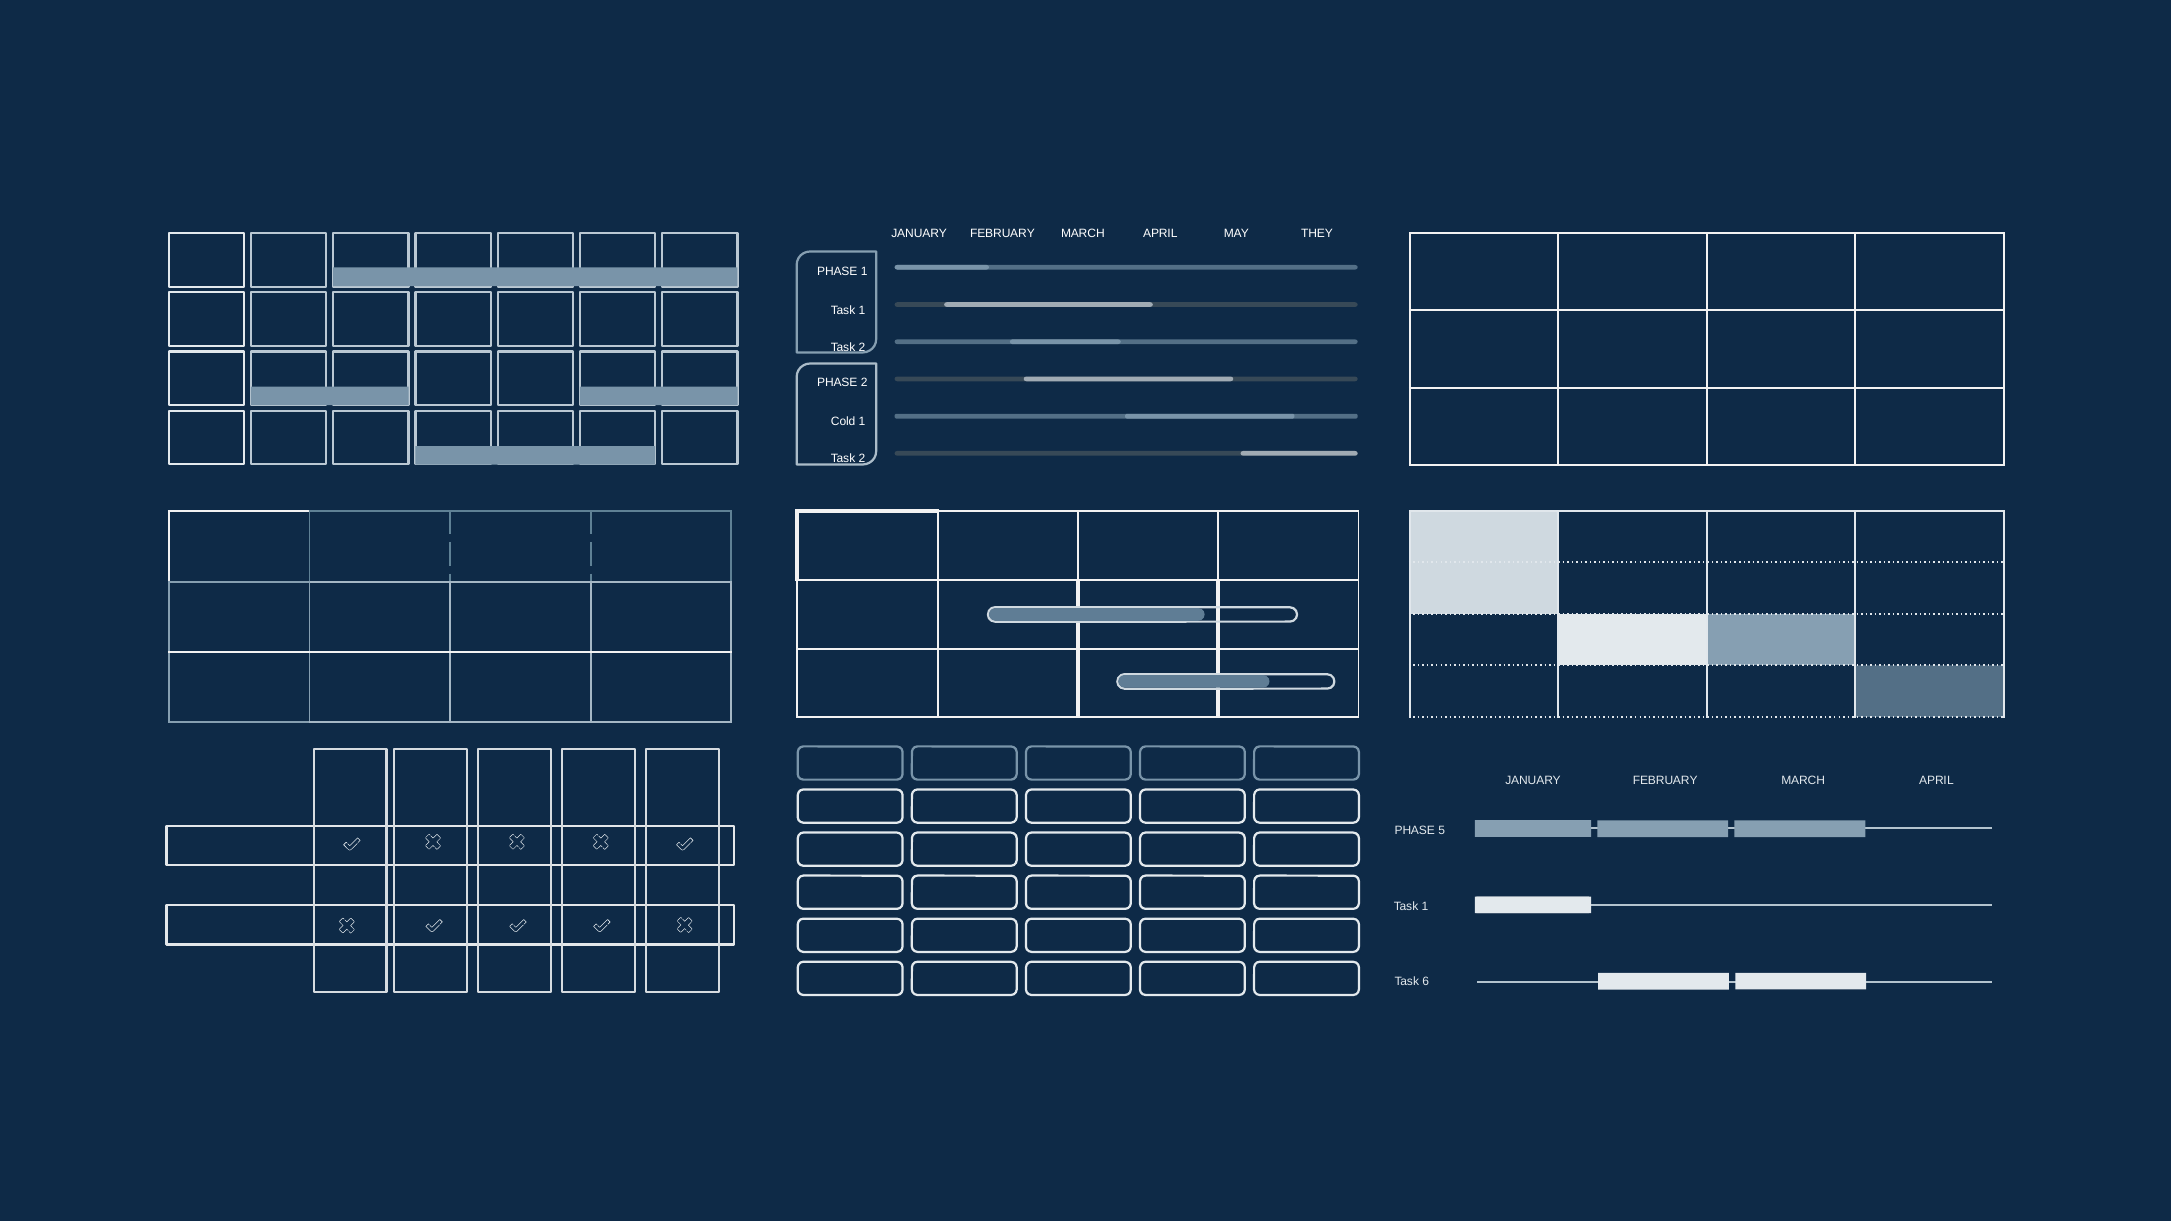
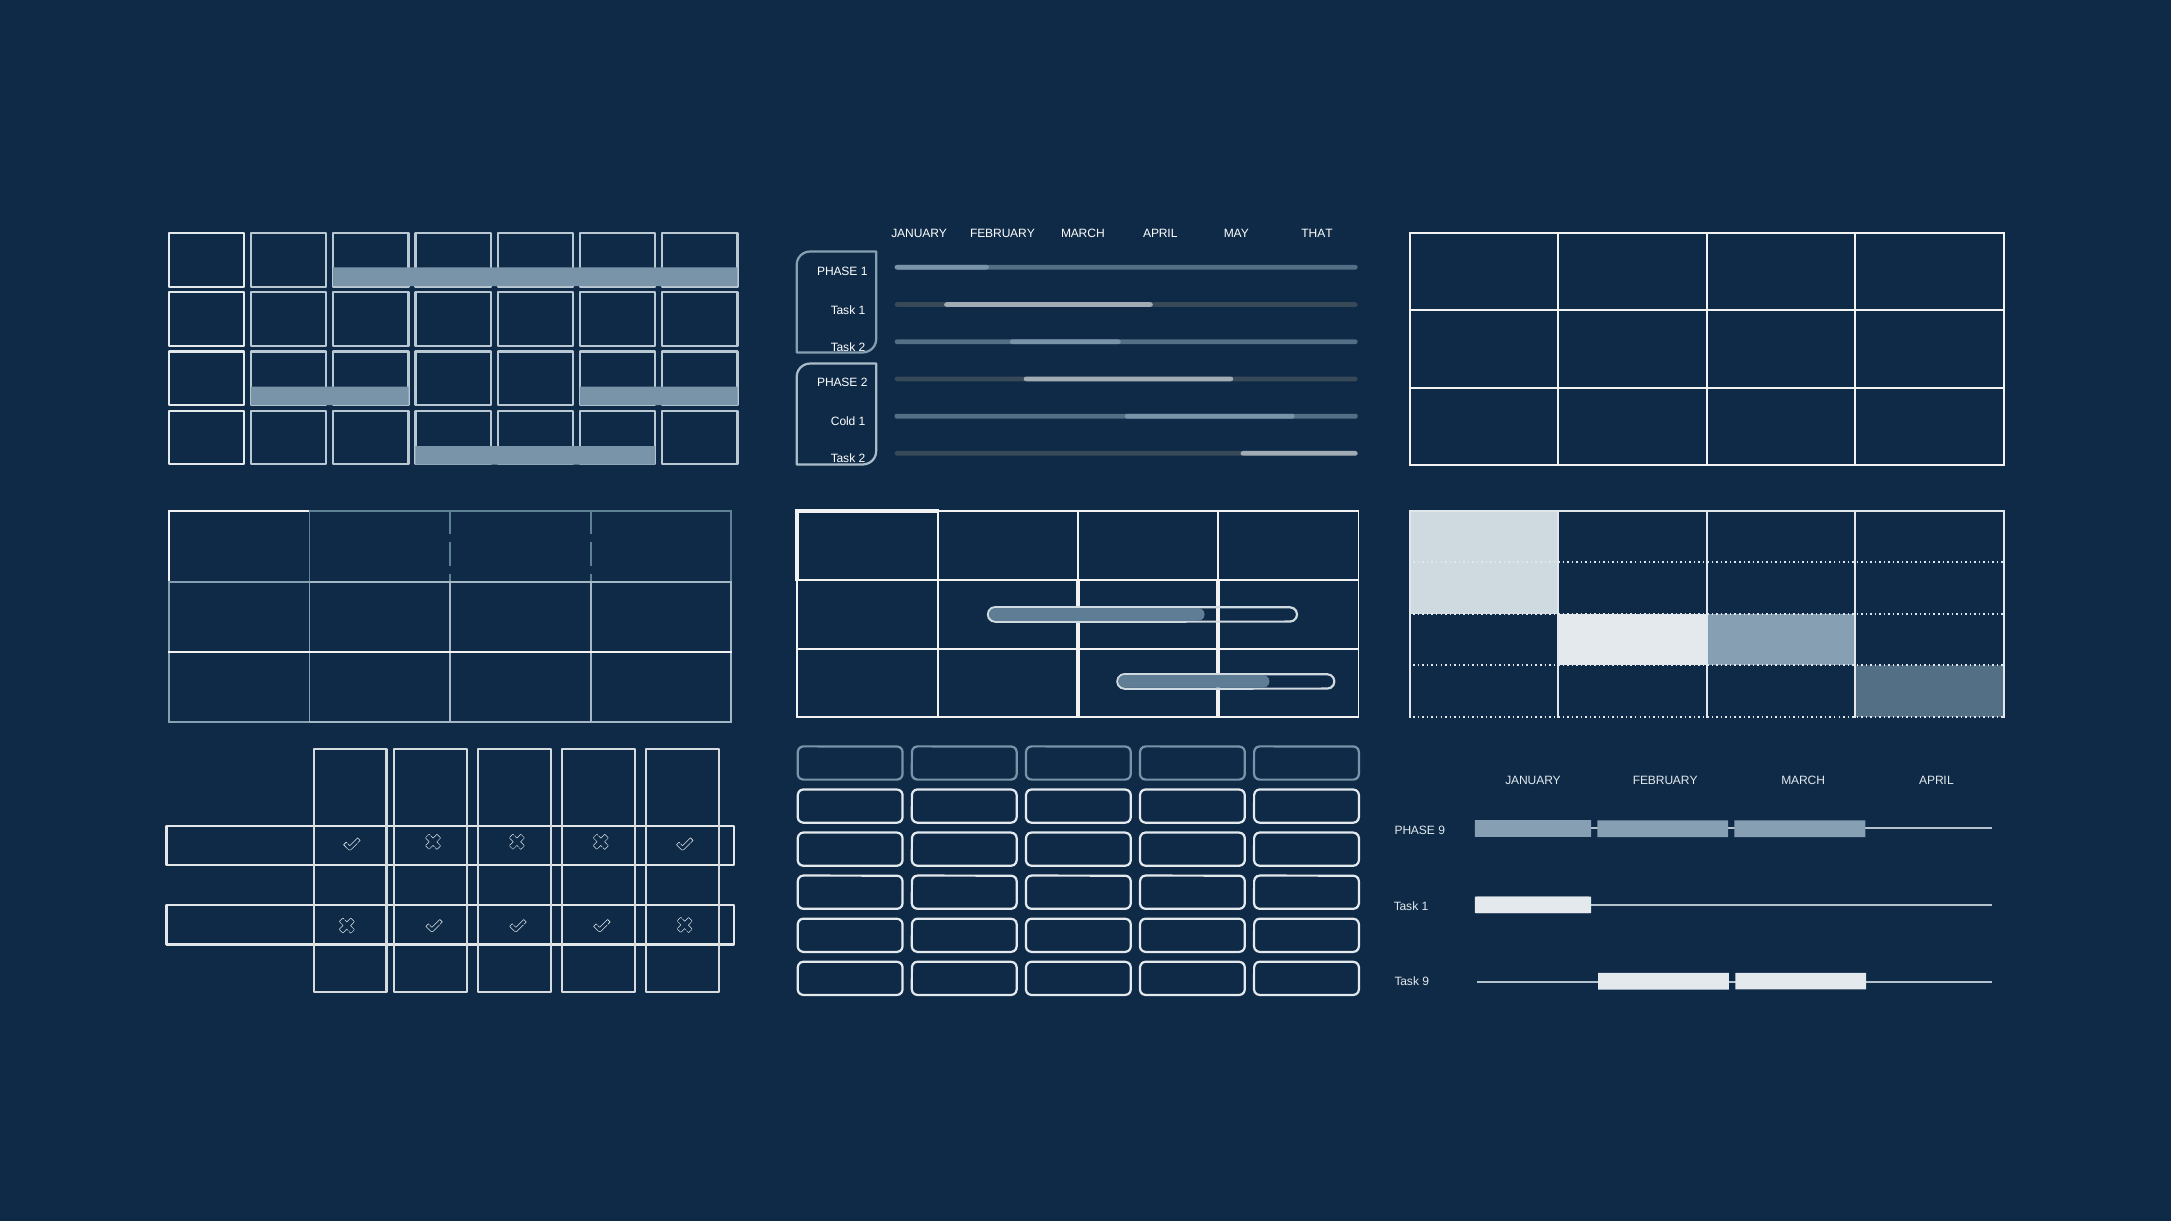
THEY: THEY -> THAT (1317, 234)
PHASE 5: 5 -> 9 (1442, 831)
Task 6: 6 -> 9 (1426, 982)
